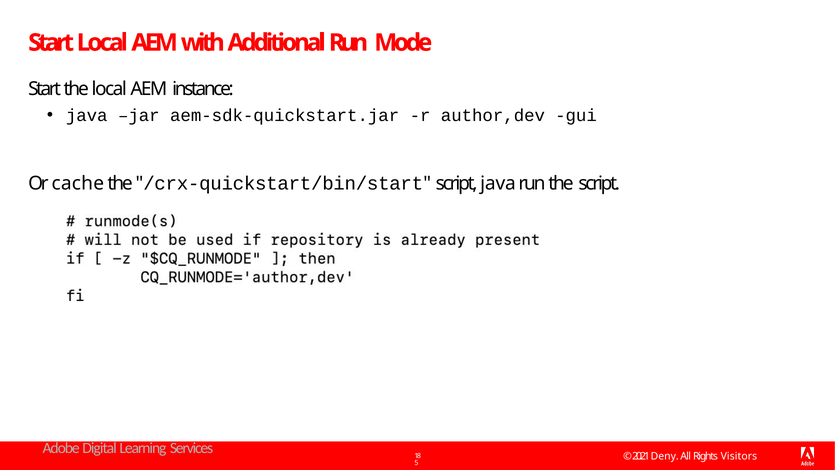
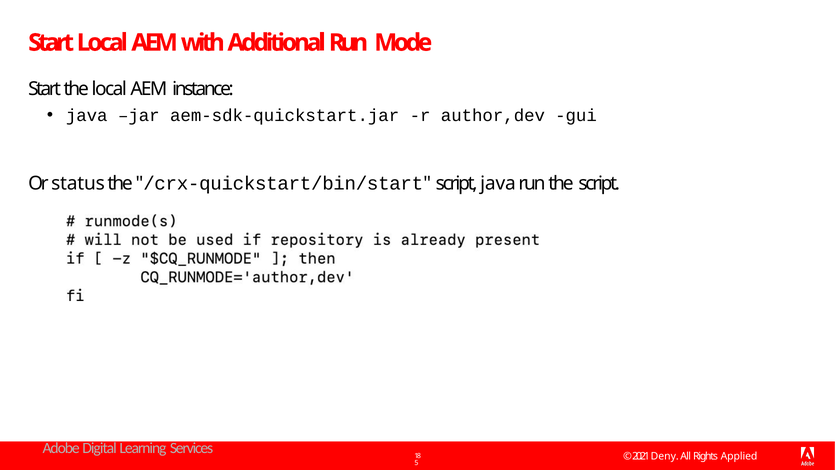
cache: cache -> status (78, 183)
Visitors: Visitors -> Applied (739, 456)
